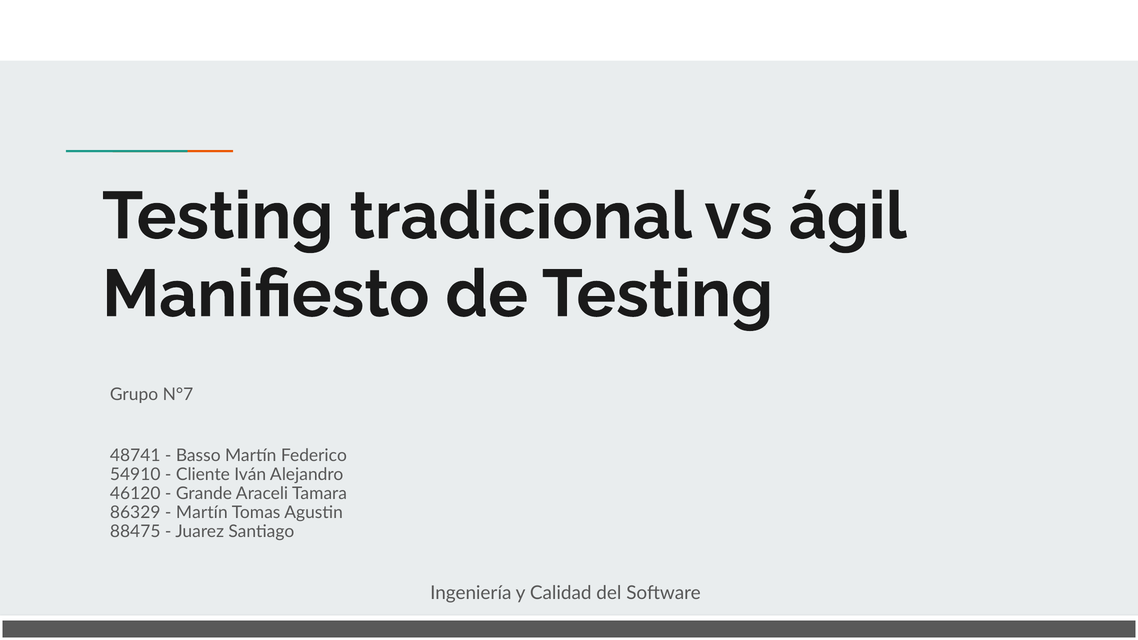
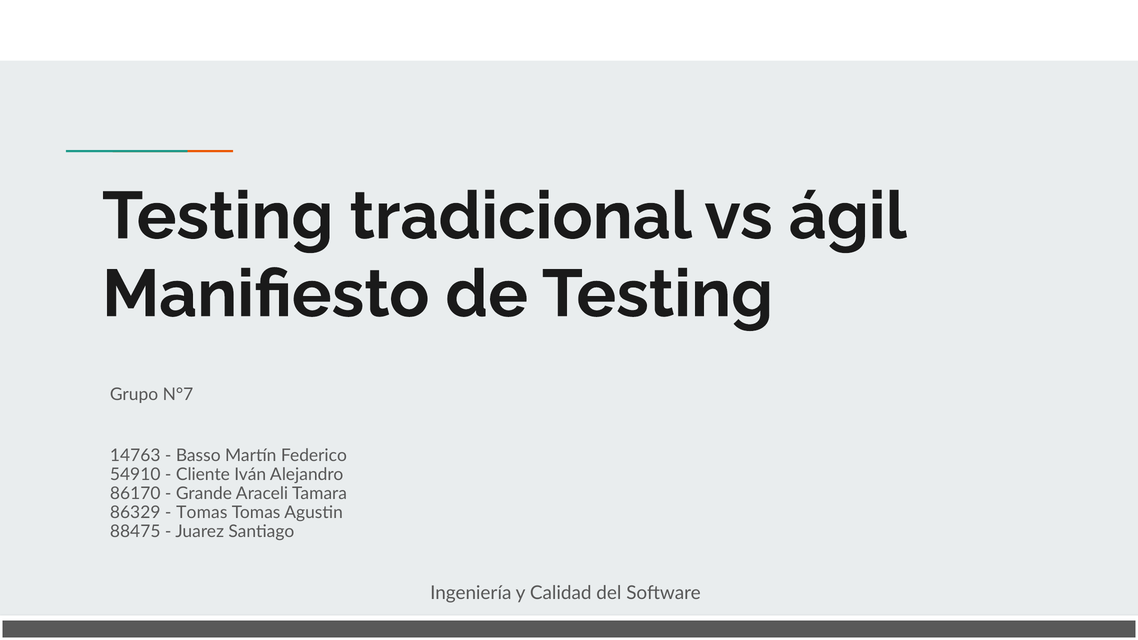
48741: 48741 -> 14763 (135, 456)
46120: 46120 -> 86170 (135, 494)
Martín: Martín -> Tomas (202, 513)
